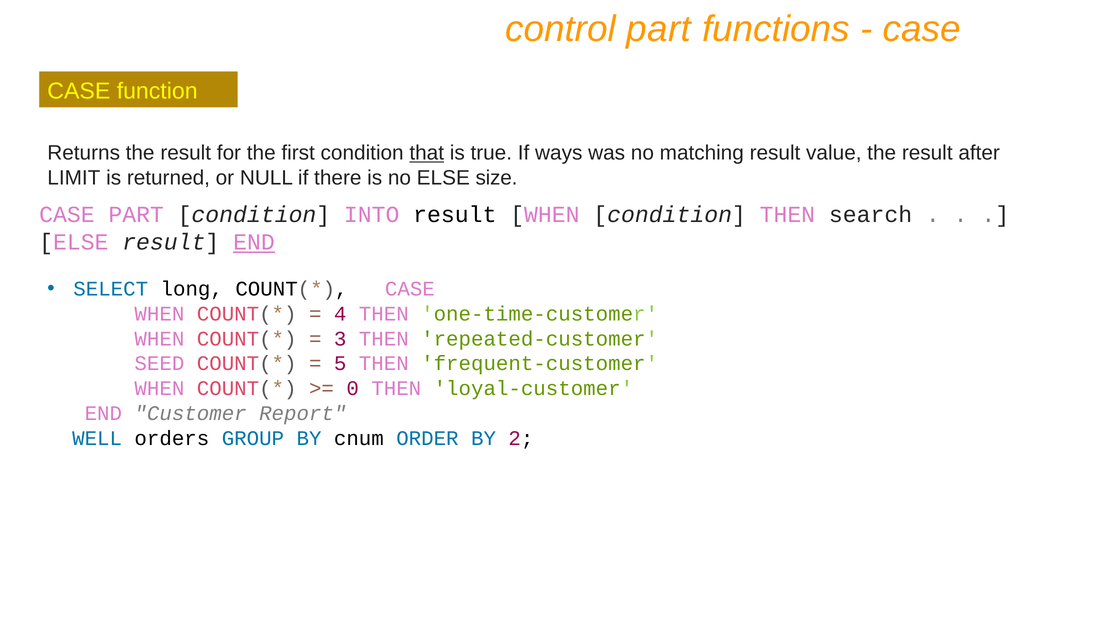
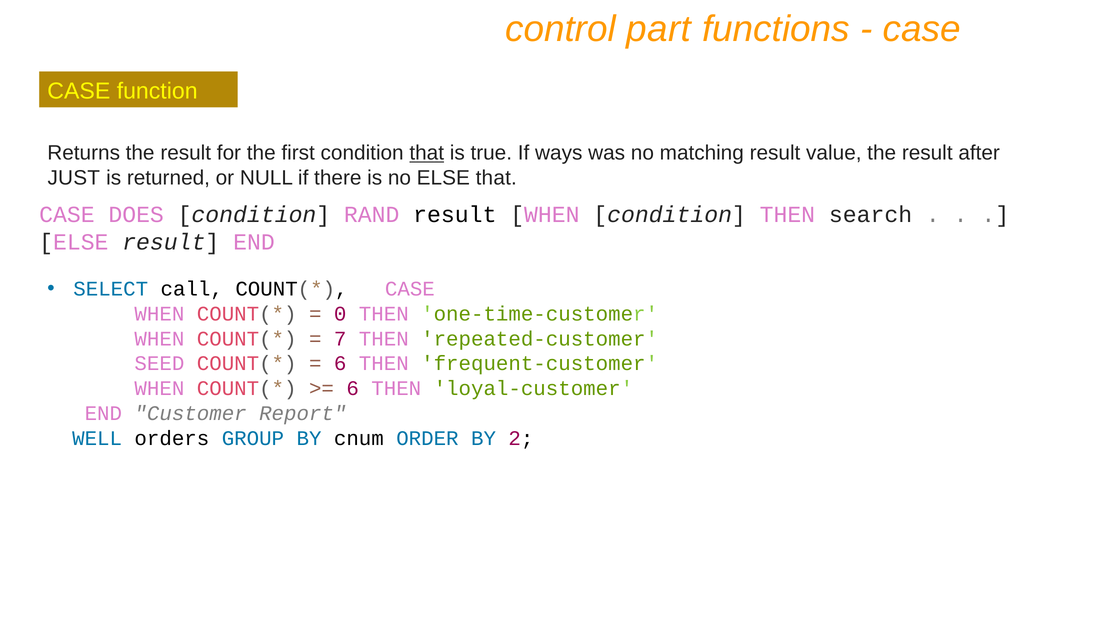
LIMIT: LIMIT -> JUST (74, 178)
ELSE size: size -> that (496, 178)
CASE PART: PART -> DOES (136, 215)
INTO: INTO -> RAND (372, 215)
END underline: present -> none (254, 242)
long: long -> call (192, 289)
4: 4 -> 0 (340, 314)
3: 3 -> 7 (340, 339)
5: 5 -> 6 (340, 364)
0: 0 -> 6 (353, 389)
